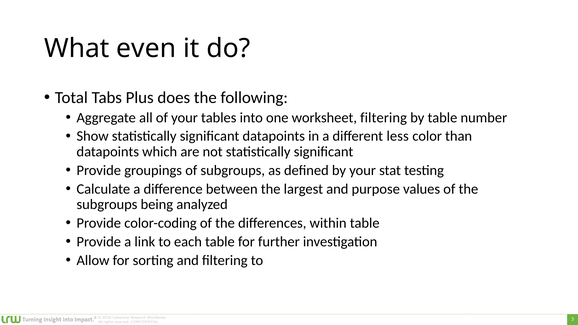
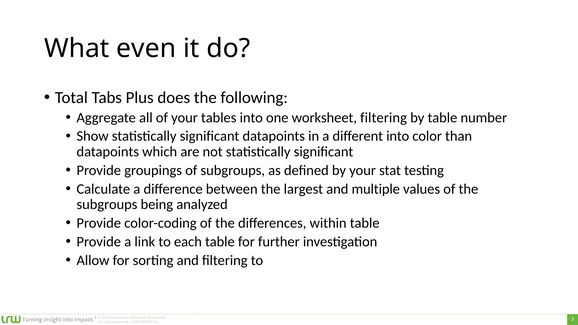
different less: less -> into (398, 136)
purpose: purpose -> multiple (376, 189)
